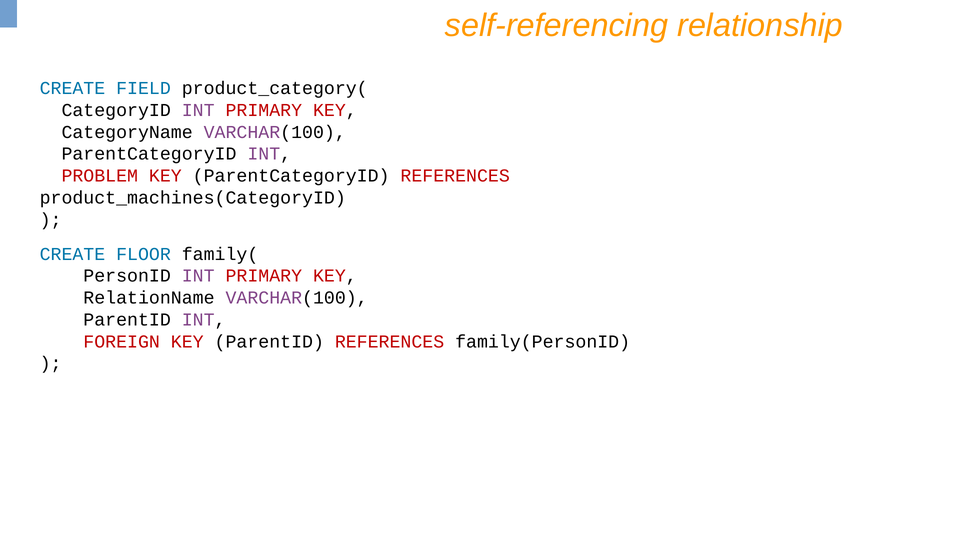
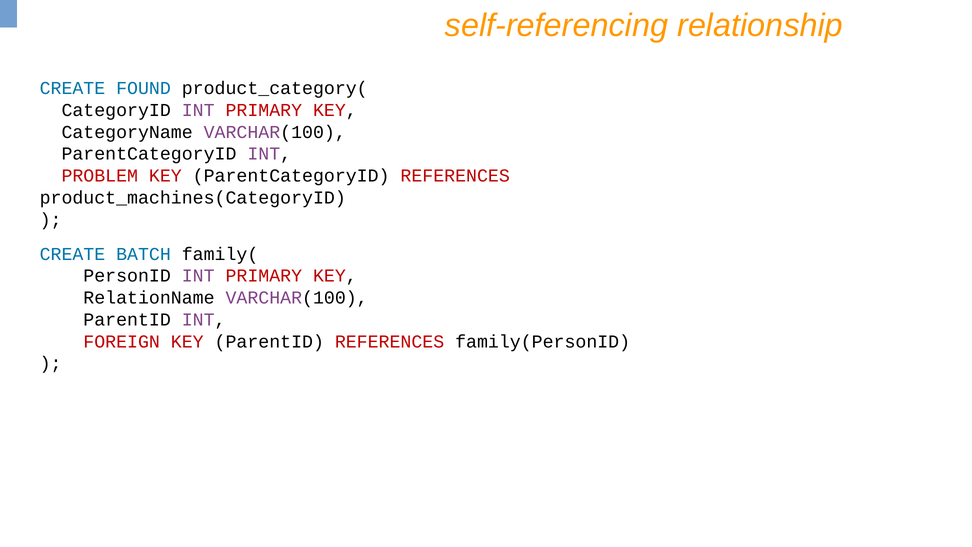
FIELD: FIELD -> FOUND (144, 88)
FLOOR: FLOOR -> BATCH (144, 254)
